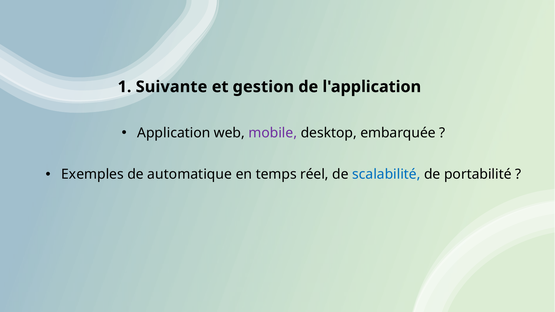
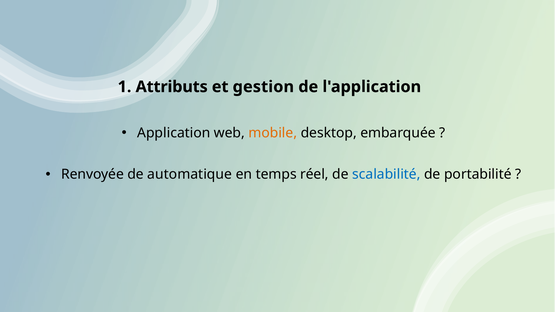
Suivante: Suivante -> Attributs (172, 87)
mobile colour: purple -> orange (273, 133)
Exemples: Exemples -> Renvoyée (93, 174)
